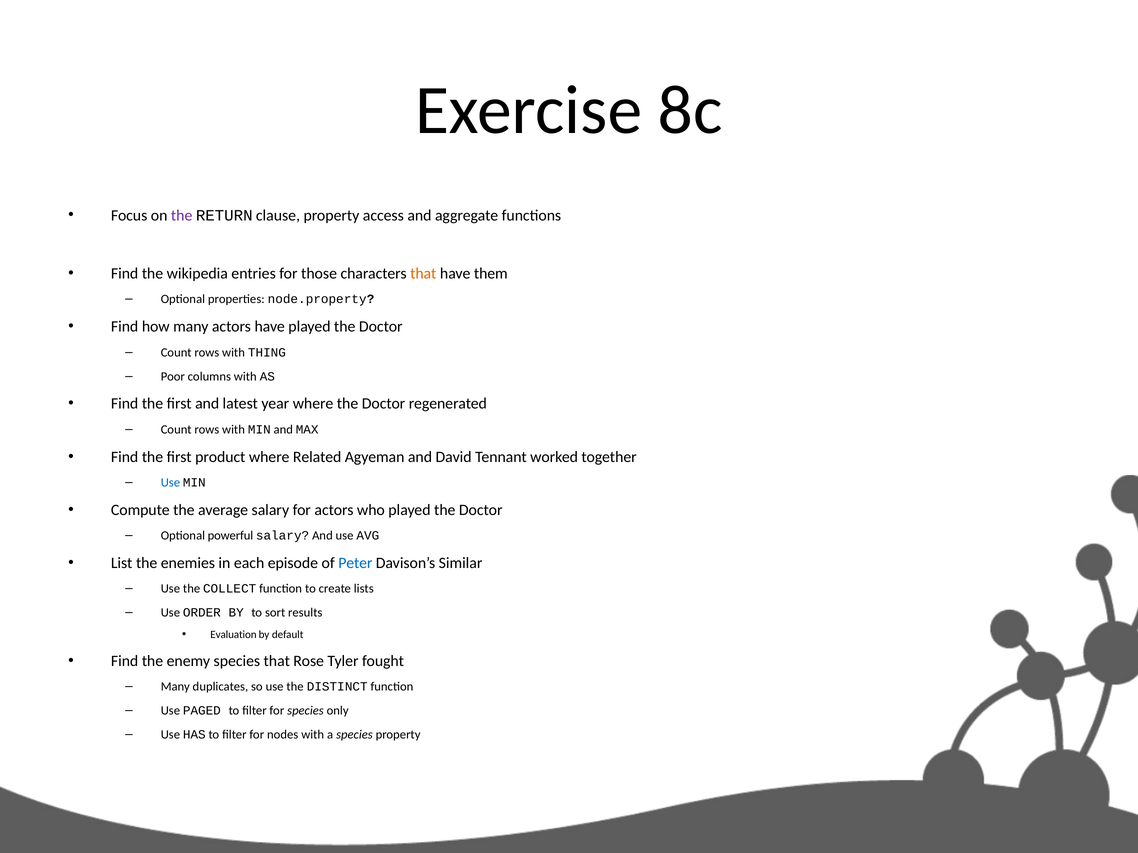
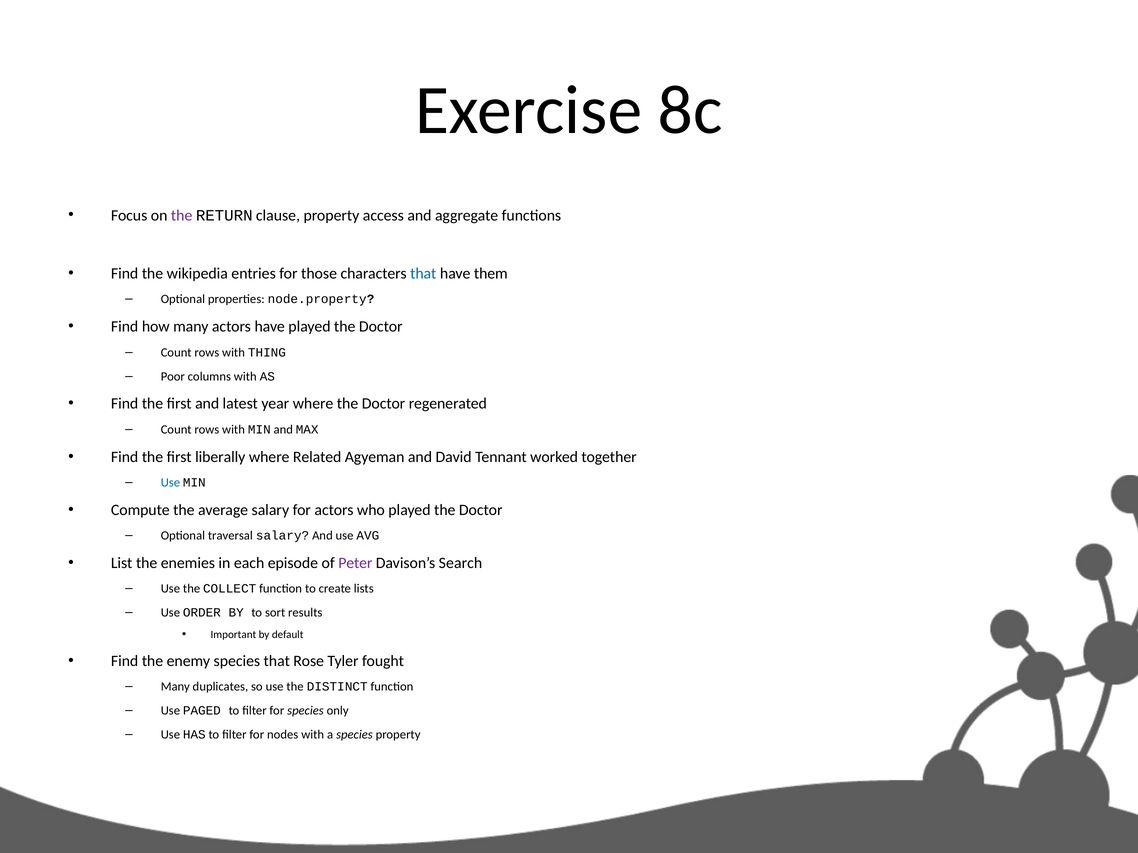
that colour: orange -> blue (423, 274)
product: product -> liberally (220, 457)
powerful: powerful -> traversal (230, 536)
Peter colour: blue -> purple (355, 563)
Similar: Similar -> Search (461, 563)
Evaluation: Evaluation -> Important (233, 635)
